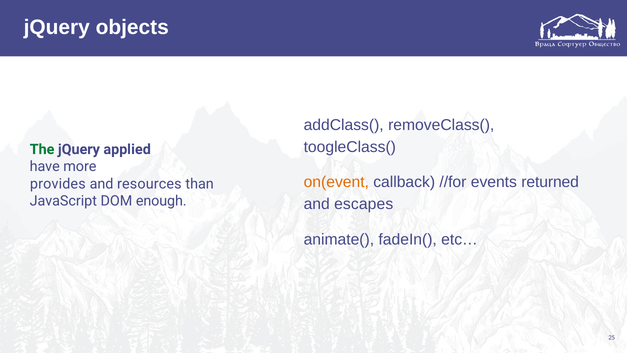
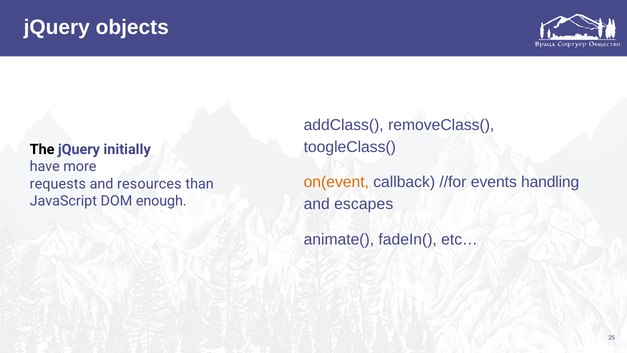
The colour: green -> black (42, 149)
applied: applied -> initially (127, 149)
returned: returned -> handling (550, 182)
provides: provides -> requests (58, 184)
